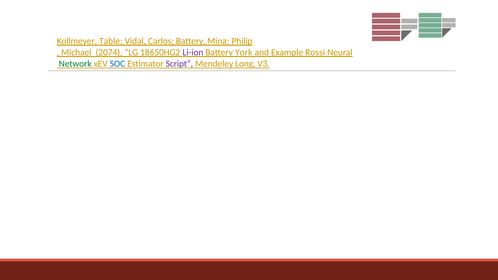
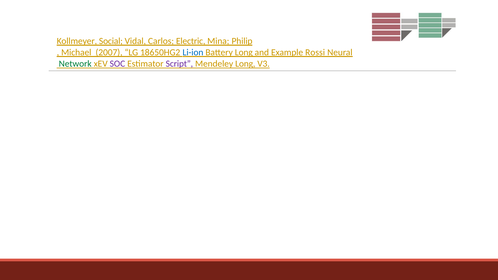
Table: Table -> Social (111, 41)
Carlos Battery: Battery -> Electric (191, 41)
2074: 2074 -> 2007 (109, 53)
Li-ion colour: purple -> blue (193, 53)
Battery York: York -> Long (244, 53)
SOC colour: blue -> purple (117, 64)
